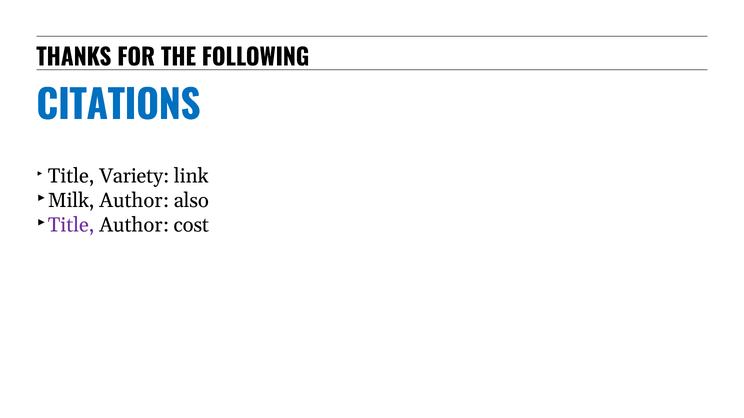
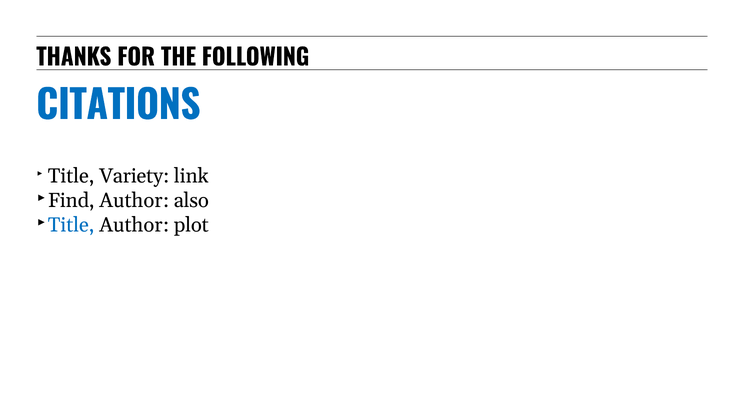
Milk: Milk -> Find (71, 201)
Title colour: purple -> blue (71, 225)
cost: cost -> plot (191, 225)
